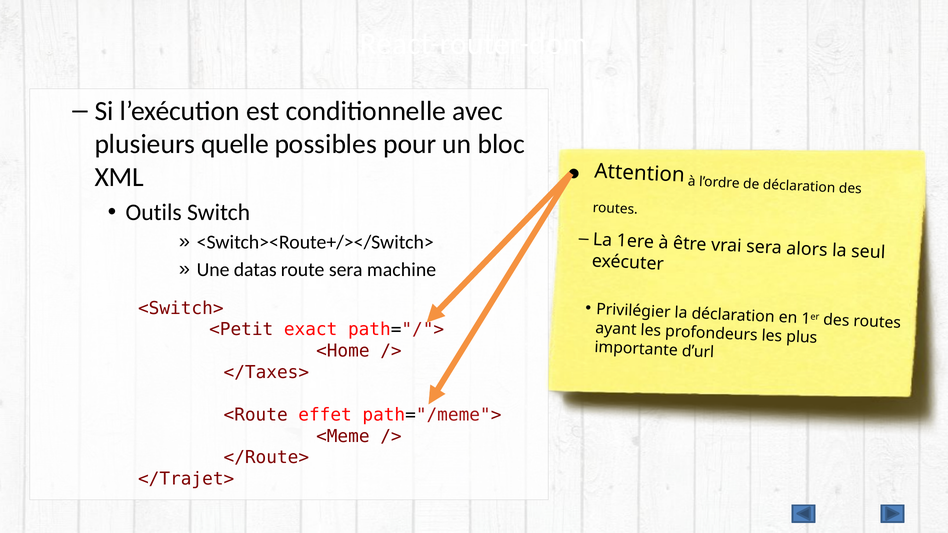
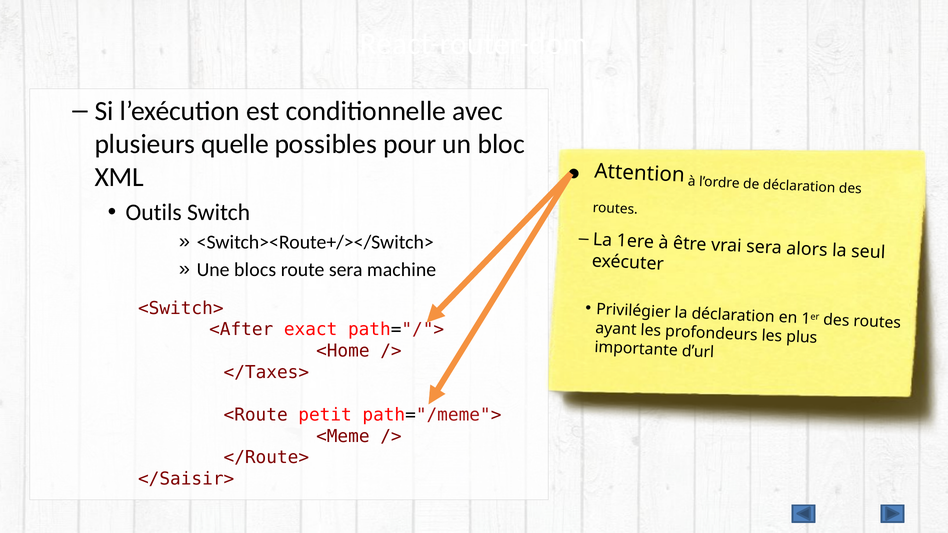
datas: datas -> blocs (255, 270)
<Petit: <Petit -> <After (241, 330)
effet: effet -> petit (325, 415)
</Trajet>: </Trajet> -> </Saisir> (186, 479)
